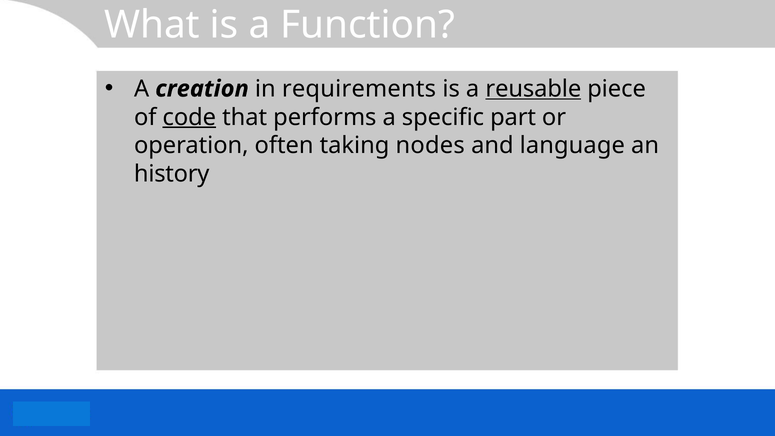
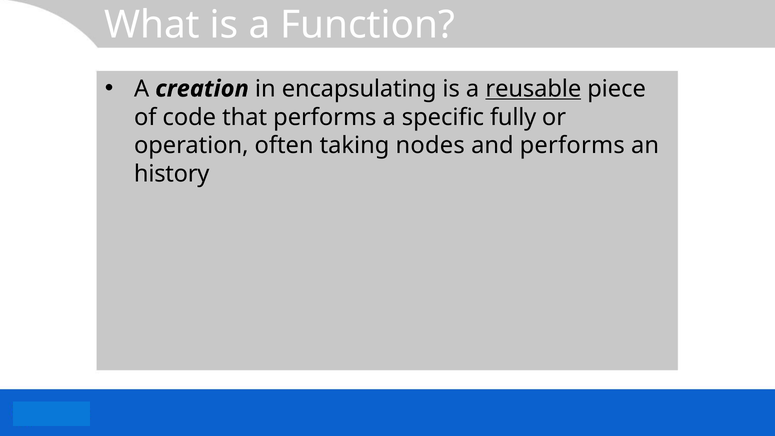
requirements: requirements -> encapsulating (359, 89)
code underline: present -> none (189, 117)
part: part -> fully (513, 117)
and language: language -> performs (572, 146)
